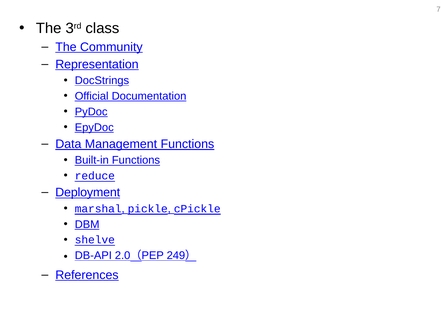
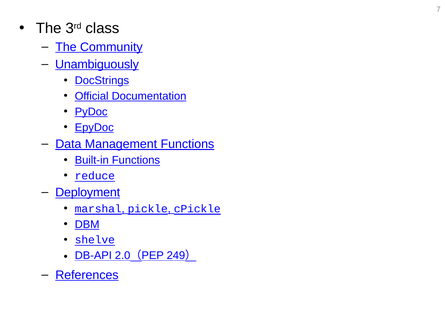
Representation: Representation -> Unambiguously (97, 64)
